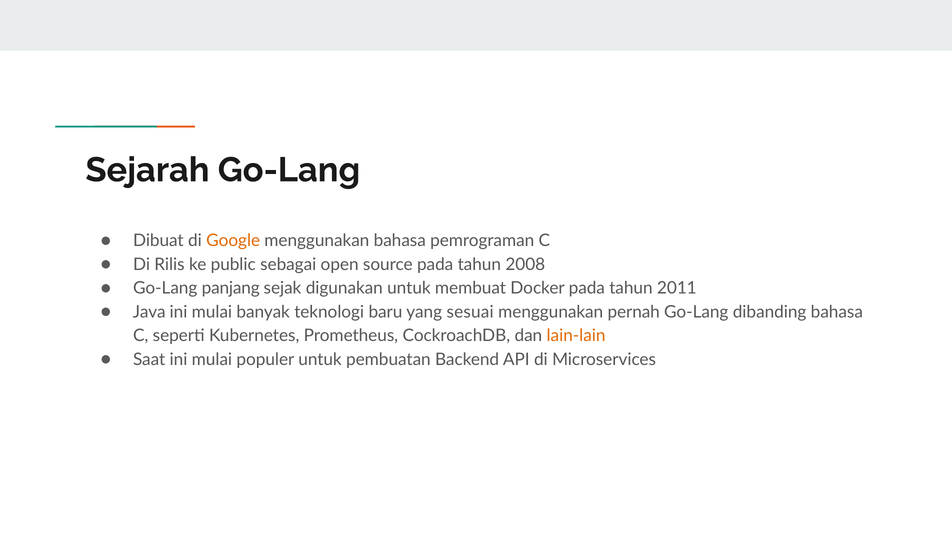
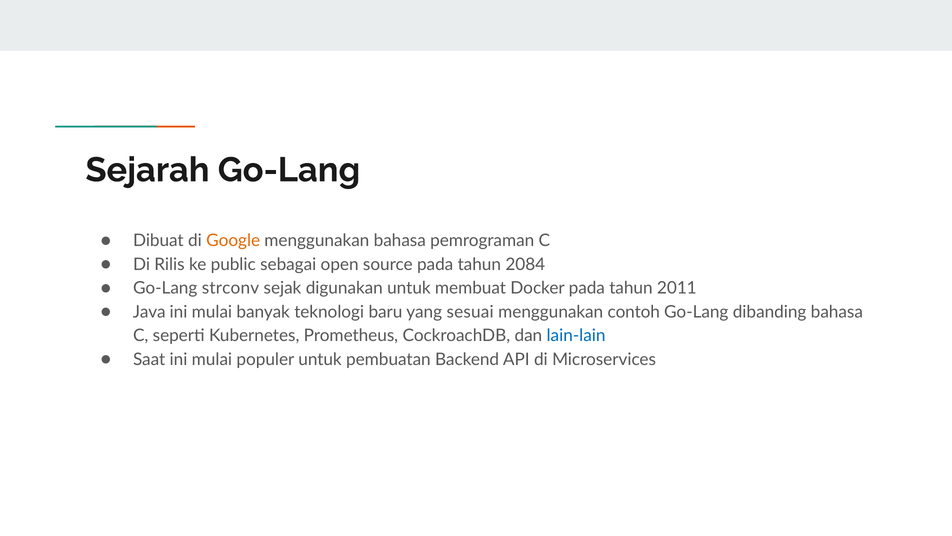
2008: 2008 -> 2084 (525, 264)
panjang: panjang -> strconv (231, 288)
pernah: pernah -> contoh (634, 312)
lain-lain colour: orange -> blue (576, 335)
